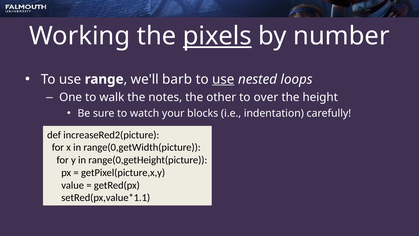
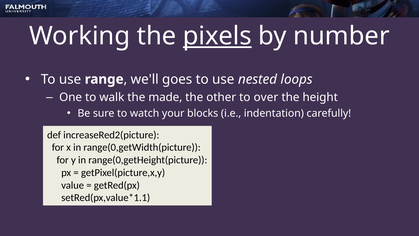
barb: barb -> goes (177, 79)
use underline: present -> none (223, 79)
notes: notes -> made (165, 97)
